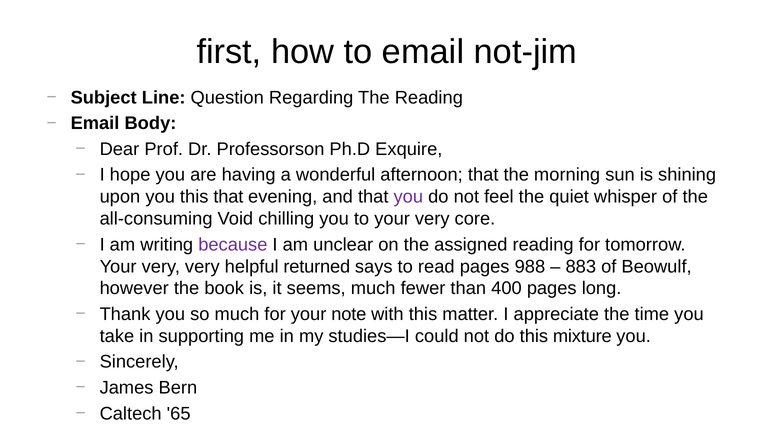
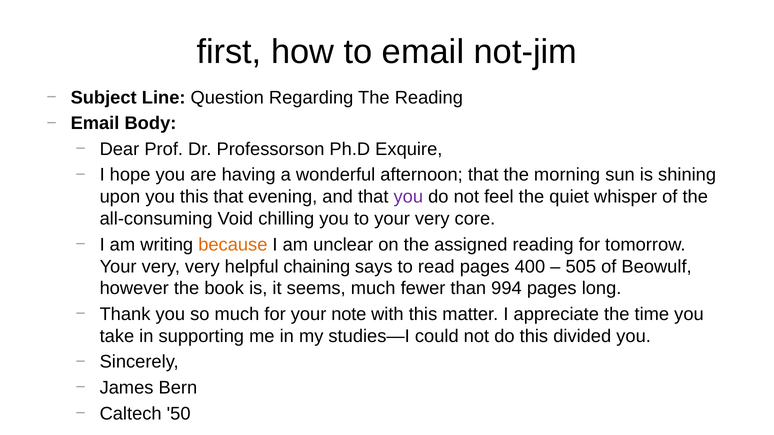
because colour: purple -> orange (233, 245)
returned: returned -> chaining (317, 267)
988: 988 -> 400 (530, 267)
883: 883 -> 505 (581, 267)
400: 400 -> 994 (506, 289)
mixture: mixture -> divided (582, 336)
65: 65 -> 50 (179, 414)
